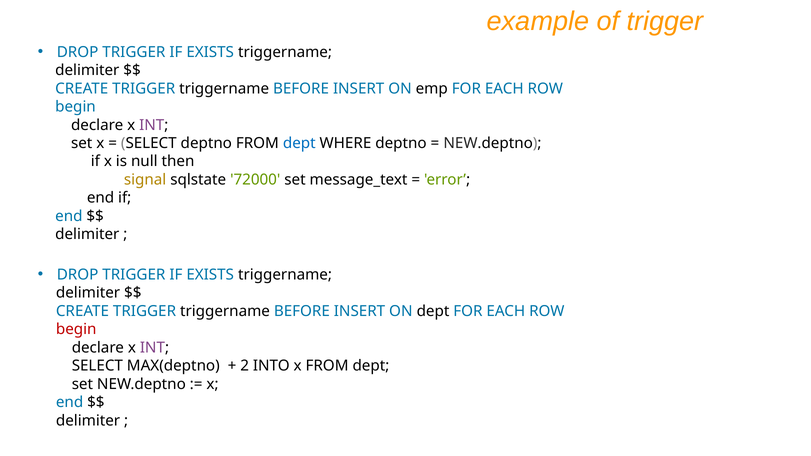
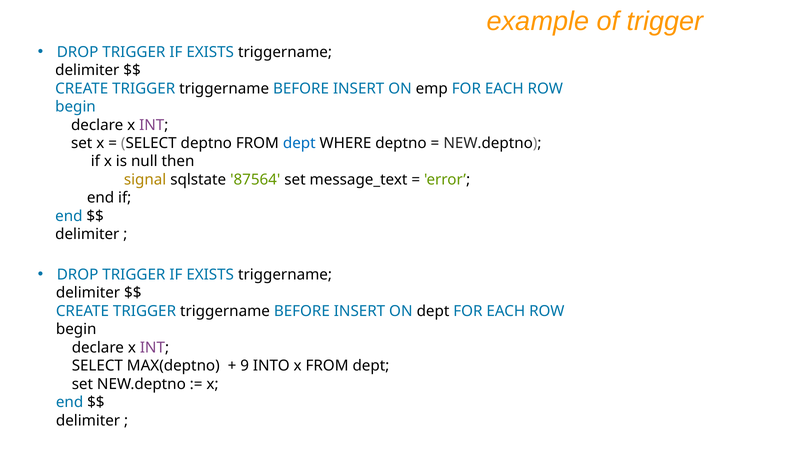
72000: 72000 -> 87564 (255, 180)
begin colour: red -> black (76, 330)
2: 2 -> 9 (245, 366)
